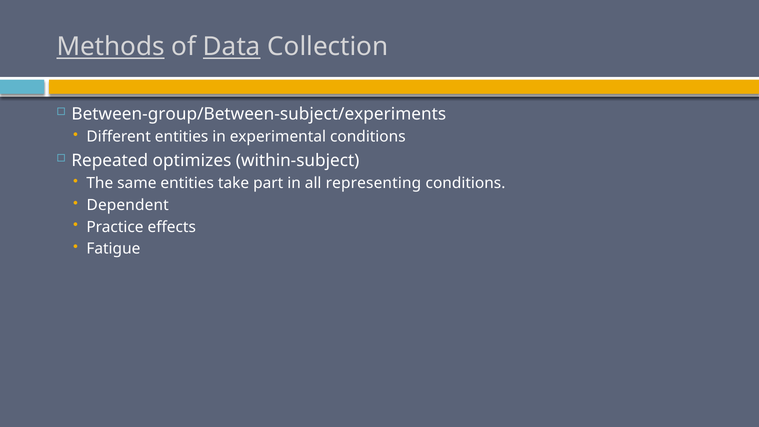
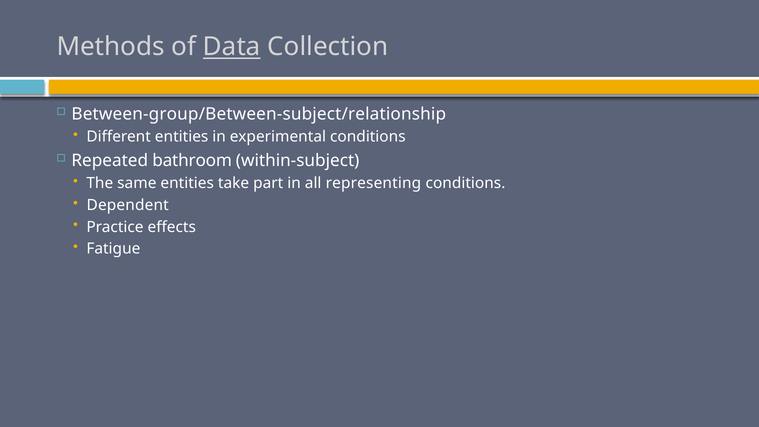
Methods underline: present -> none (111, 47)
Between-group/Between-subject/experiments: Between-group/Between-subject/experiments -> Between-group/Between-subject/relationship (259, 114)
optimizes: optimizes -> bathroom (192, 161)
